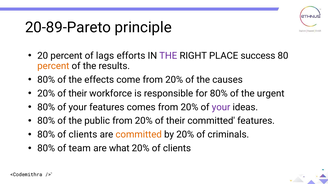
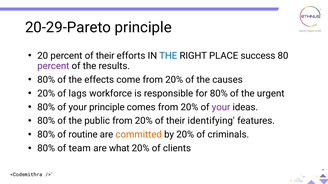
20-89-Pareto: 20-89-Pareto -> 20-29-Pareto (68, 28)
percent of lags: lags -> their (105, 56)
THE colour: purple -> blue (168, 56)
percent colour: orange -> purple (53, 66)
their: their -> lags (78, 94)
your features: features -> principle (107, 107)
their committed: committed -> identifying (211, 121)
80% of clients: clients -> routine (83, 135)
